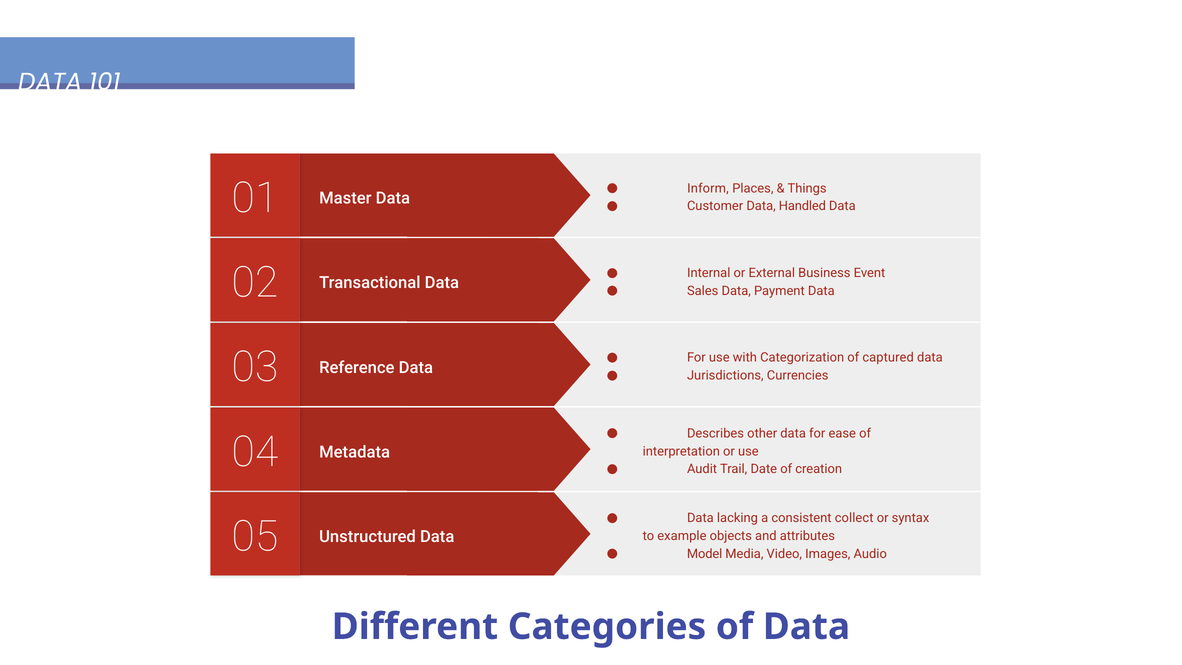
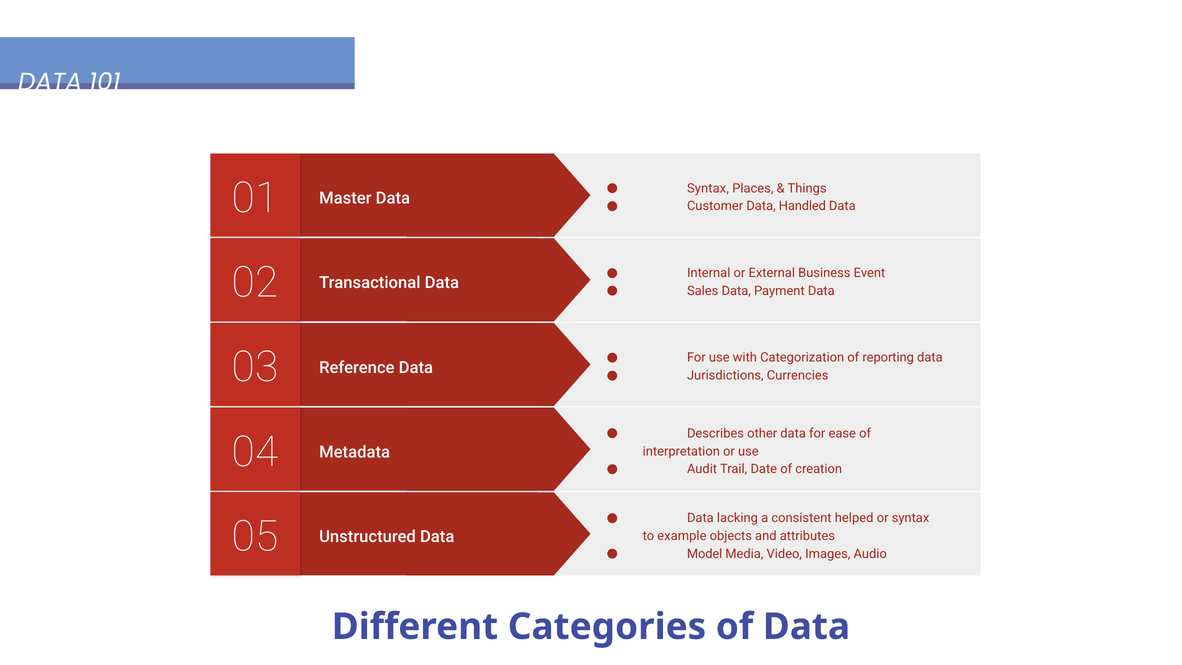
Inform: Inform -> Syntax (708, 188)
captured: captured -> reporting (888, 358)
collect: collect -> helped (854, 518)
